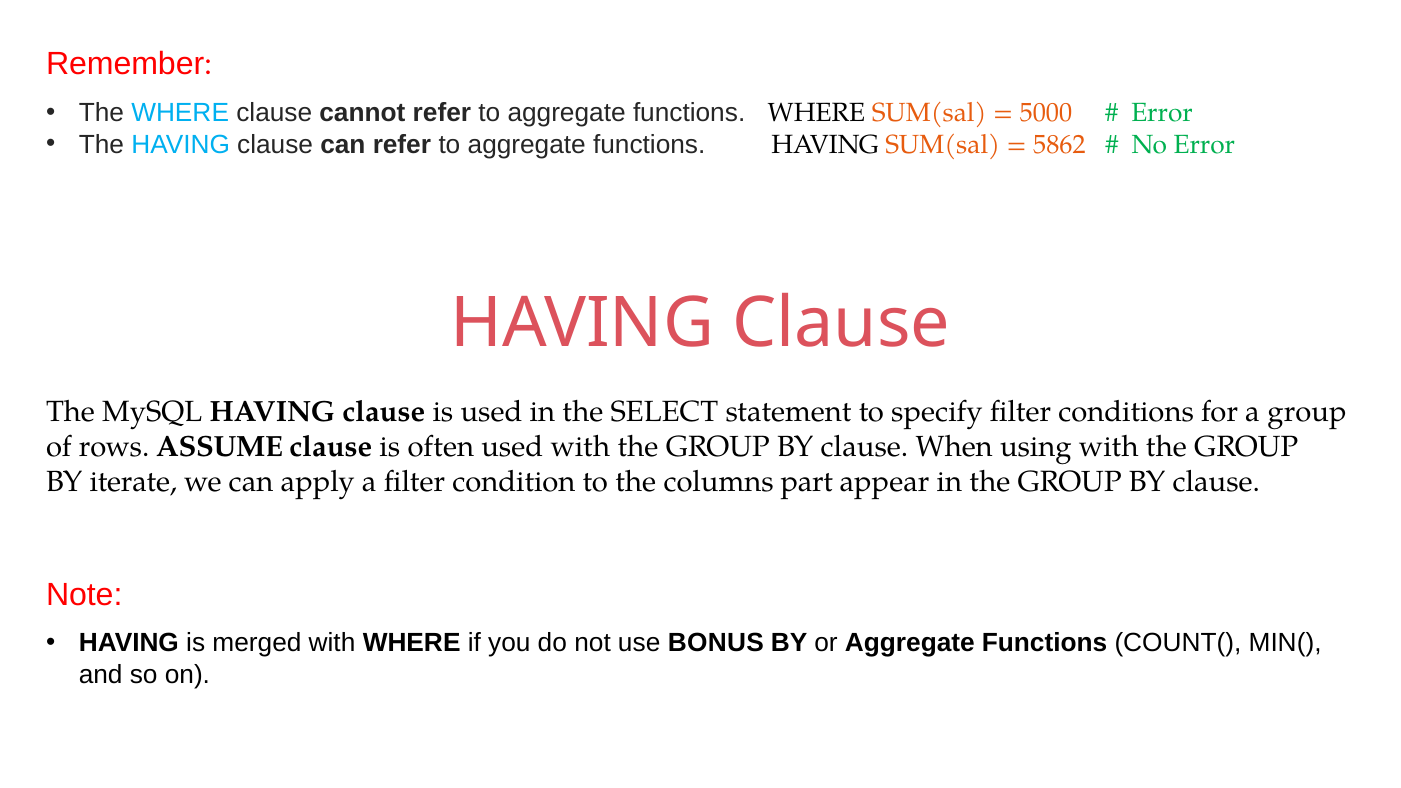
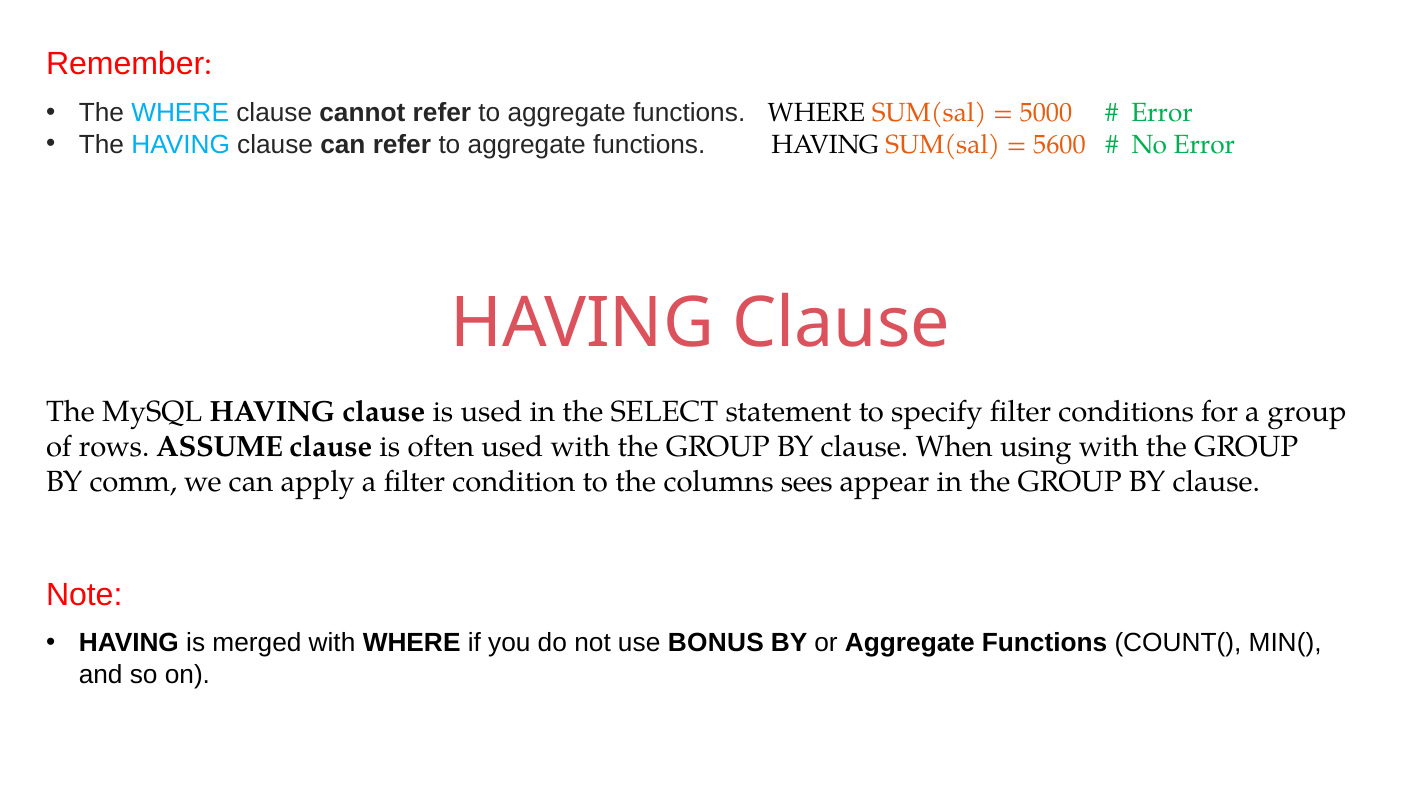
5862: 5862 -> 5600 (1059, 144)
iterate: iterate -> comm (133, 482)
part: part -> sees (807, 482)
